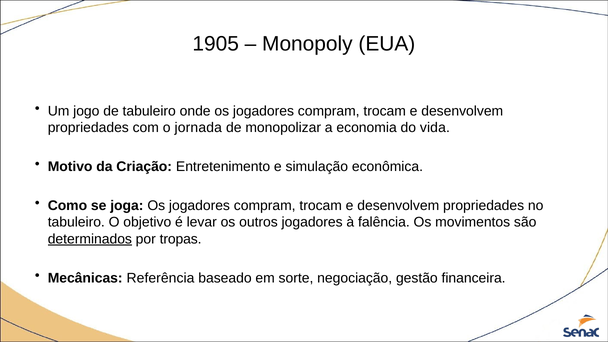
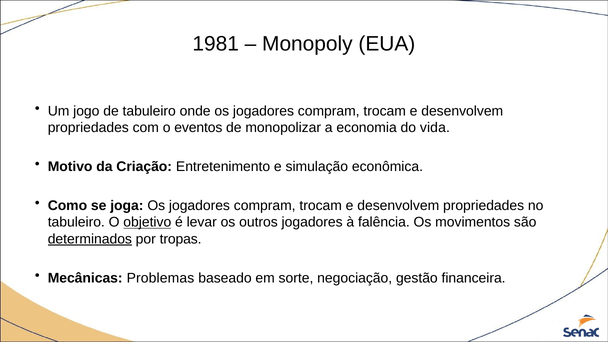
1905: 1905 -> 1981 (216, 44)
jornada: jornada -> eventos (198, 128)
objetivo underline: none -> present (147, 222)
Referência: Referência -> Problemas (160, 278)
